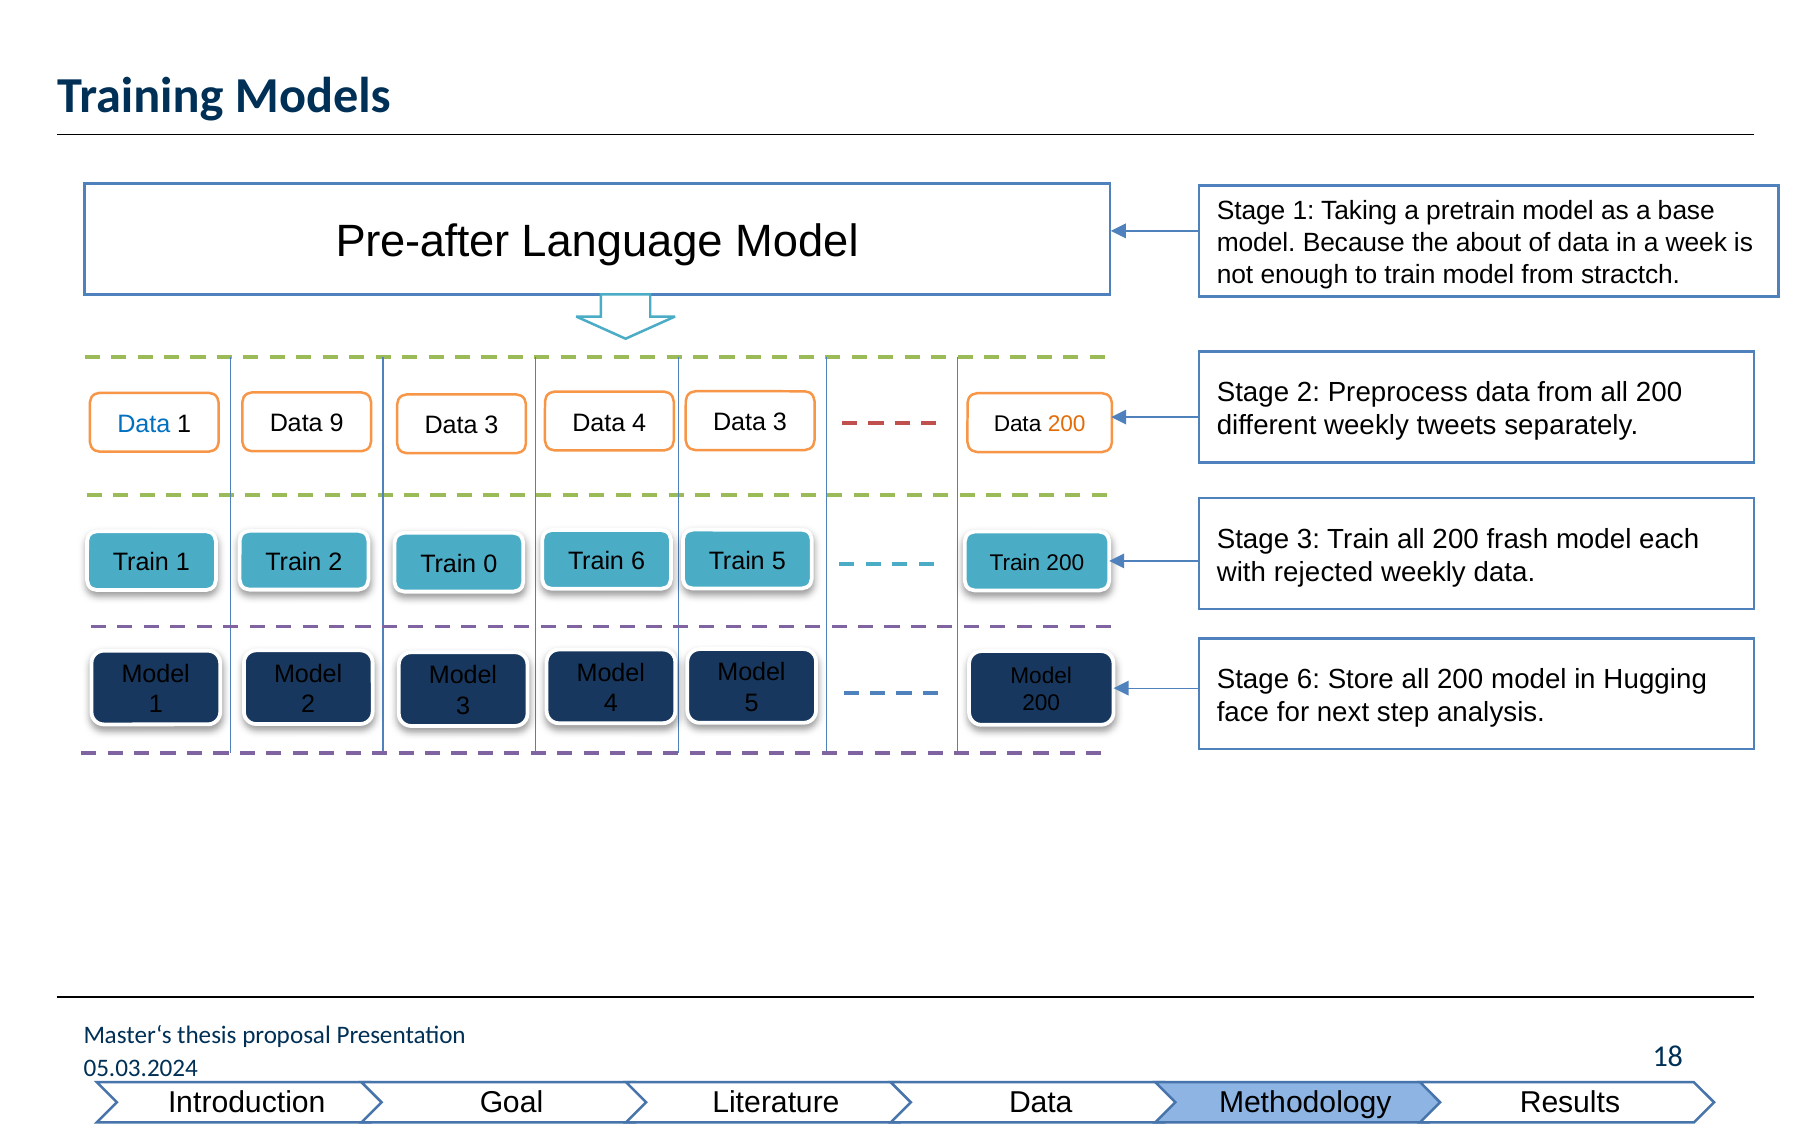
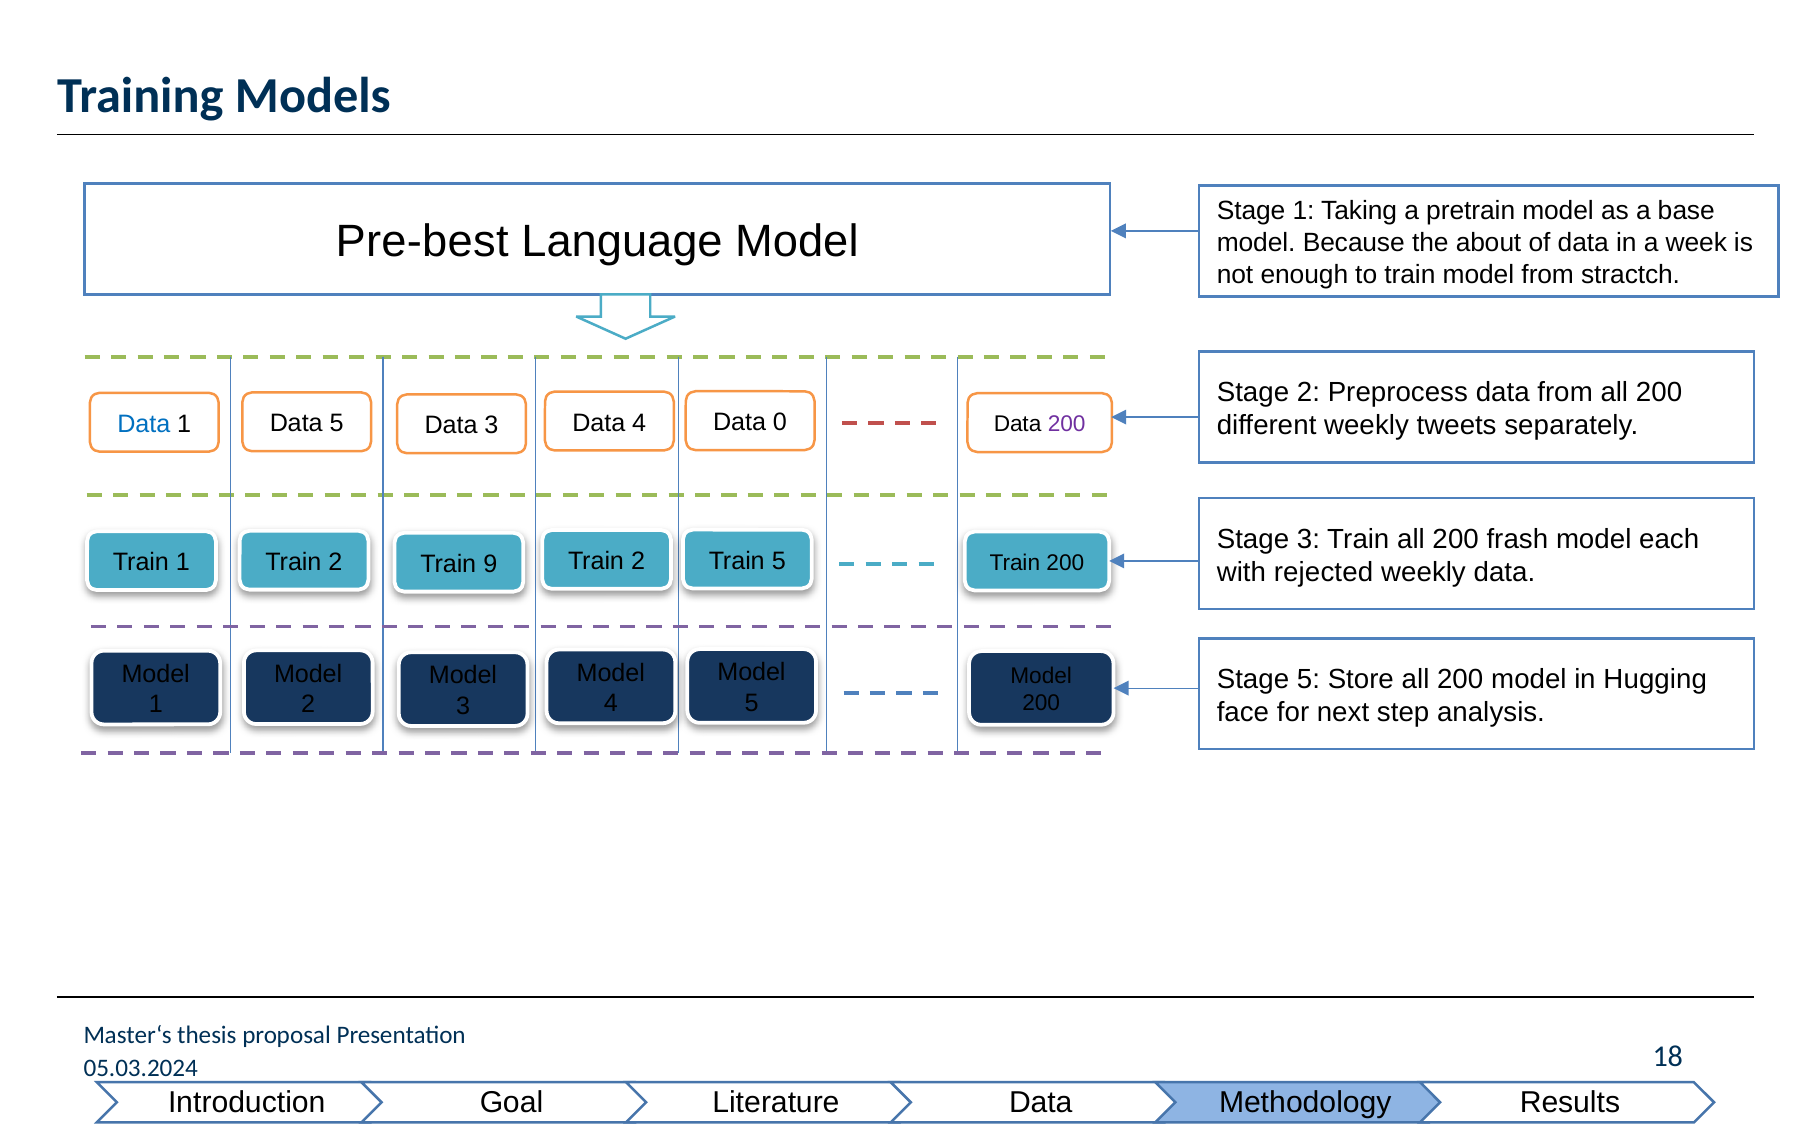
Pre-after: Pre-after -> Pre-best (422, 242)
Data 9: 9 -> 5 (337, 423)
4 Data 3: 3 -> 0 (780, 422)
200 colour: orange -> purple (1067, 424)
0: 0 -> 9 (490, 564)
6: 6 -> 2 (638, 561)
Stage 6: 6 -> 5 (1308, 679)
